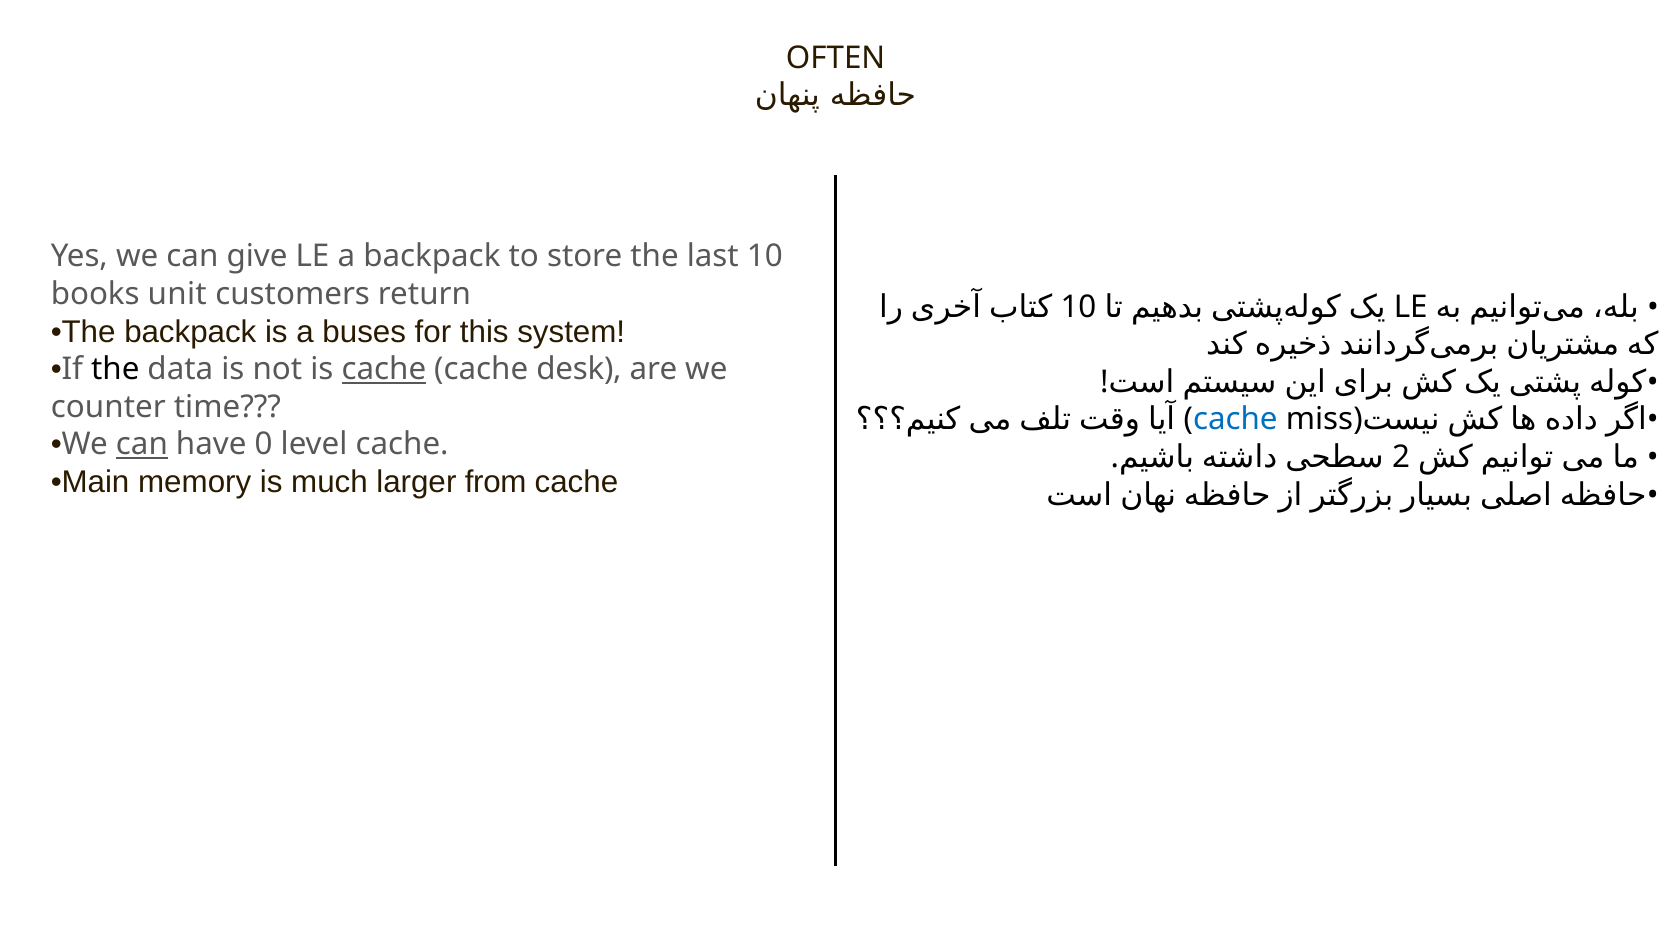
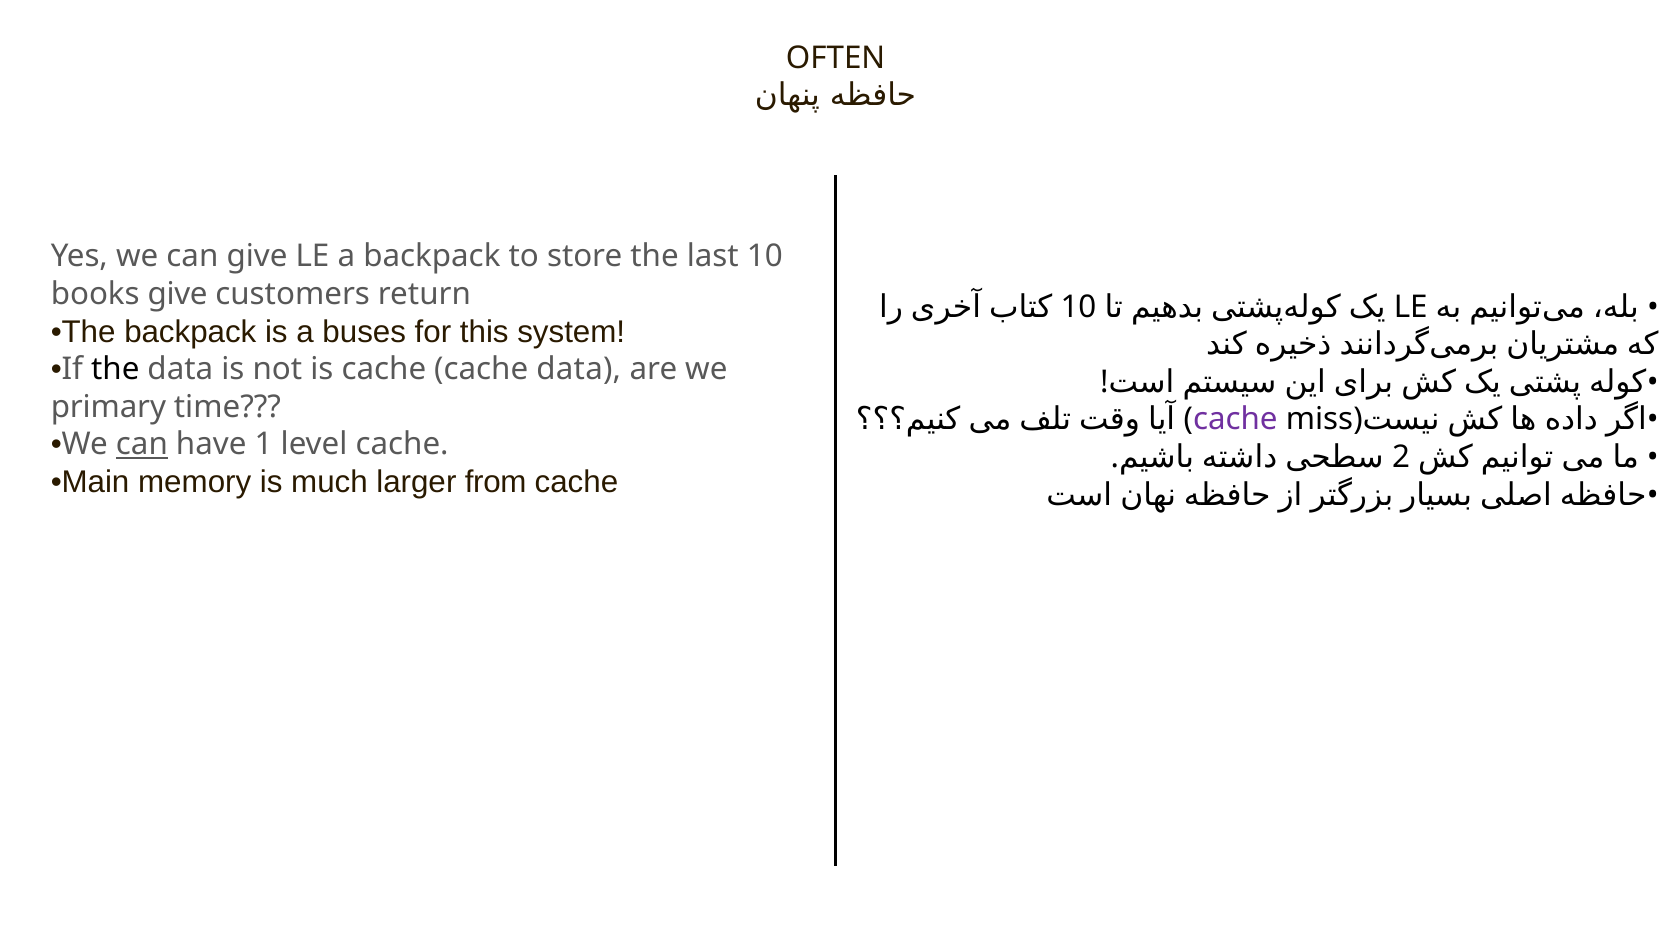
books unit: unit -> give (178, 294)
cache underline: present -> none (384, 369)
cache desk: desk -> data (579, 369)
counter: counter -> primary (108, 407)
cache colour: blue -> purple (1235, 420)
0: 0 -> 1 (264, 445)
